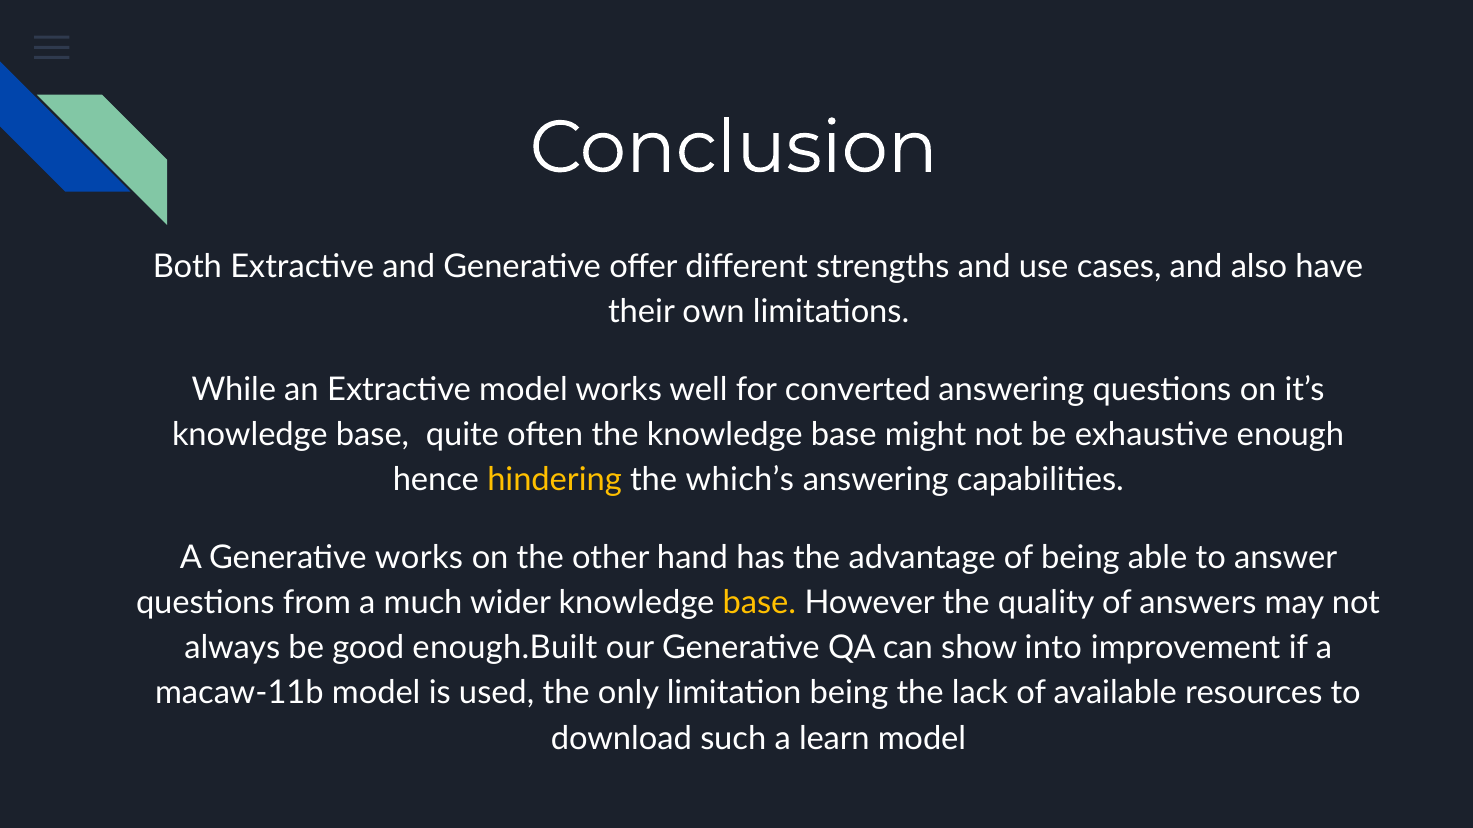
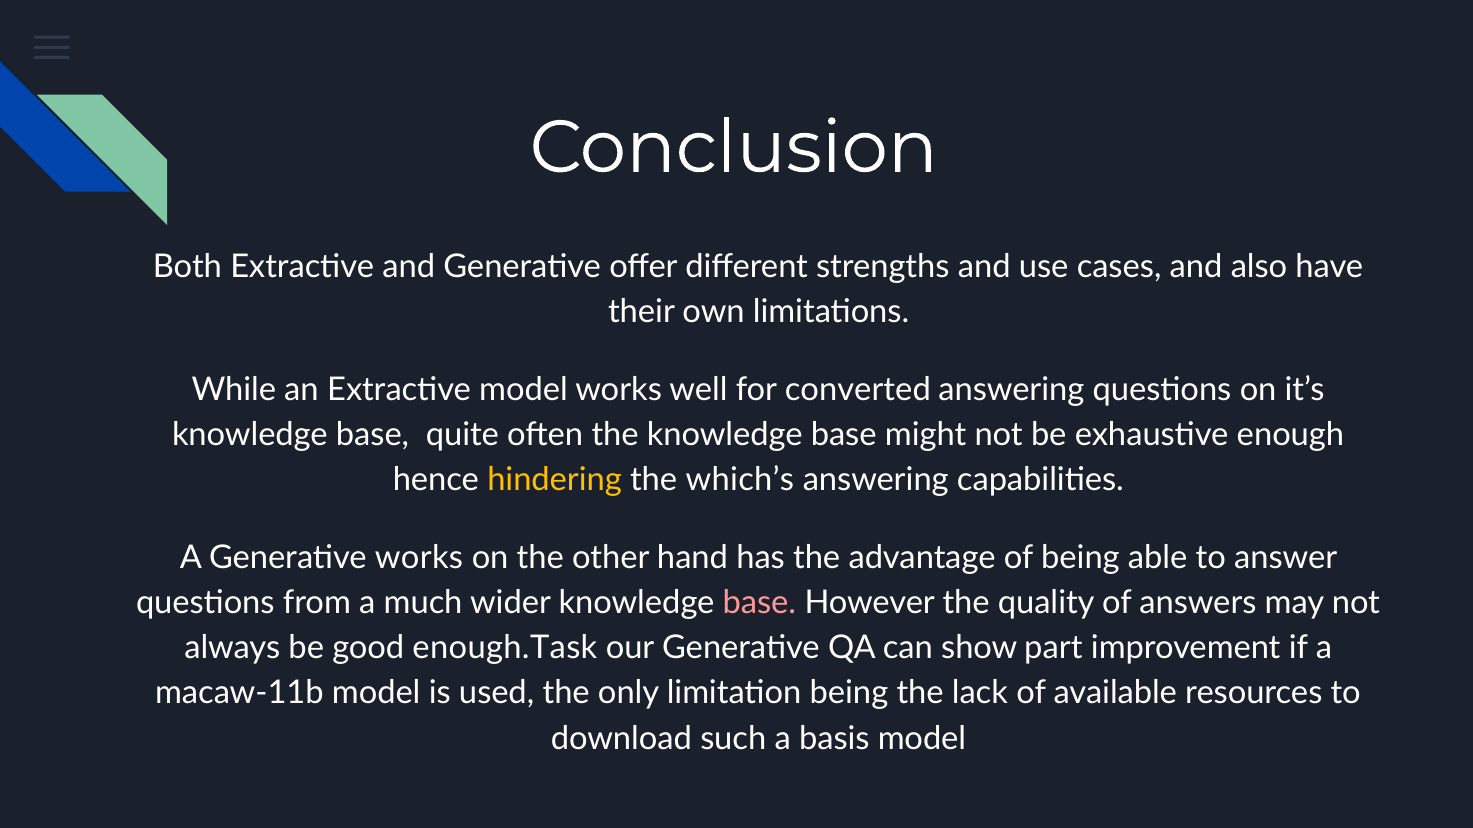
base colour: yellow -> pink (759, 603)
enough.Built: enough.Built -> enough.Task (505, 649)
into: into -> part (1053, 649)
learn: learn -> basis (834, 739)
